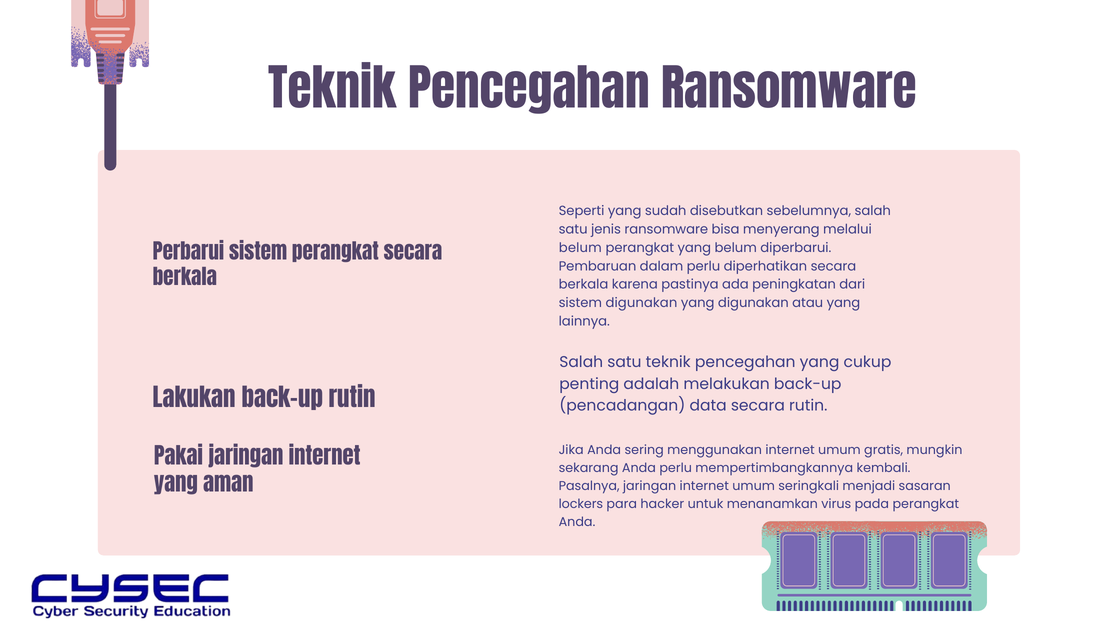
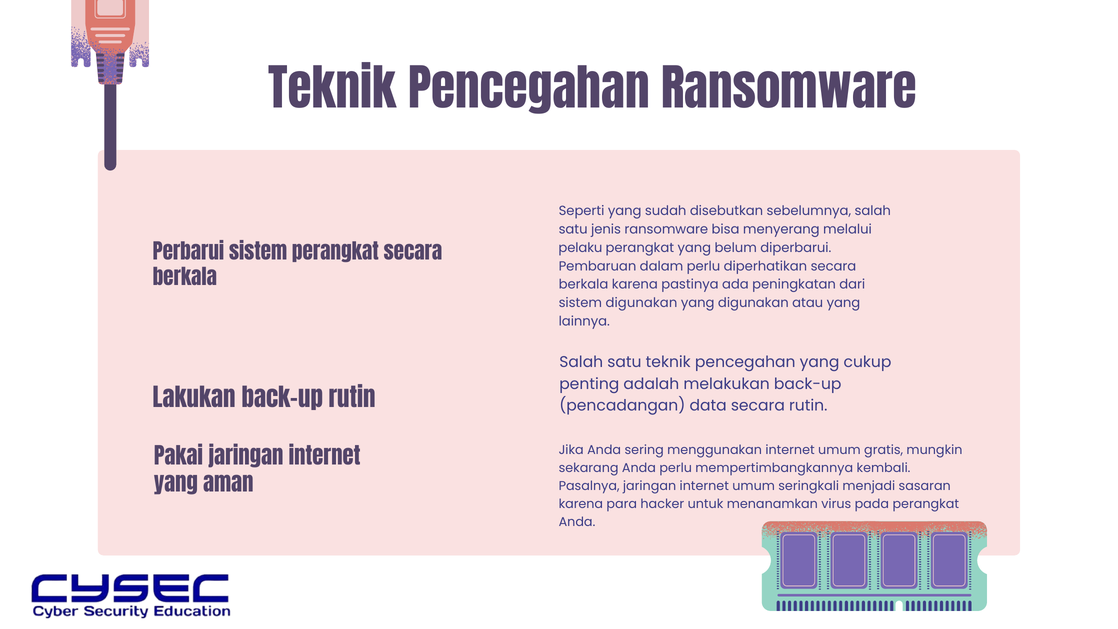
belum: belum -> pelaku (580, 248)
lockers: lockers -> karena (581, 504)
